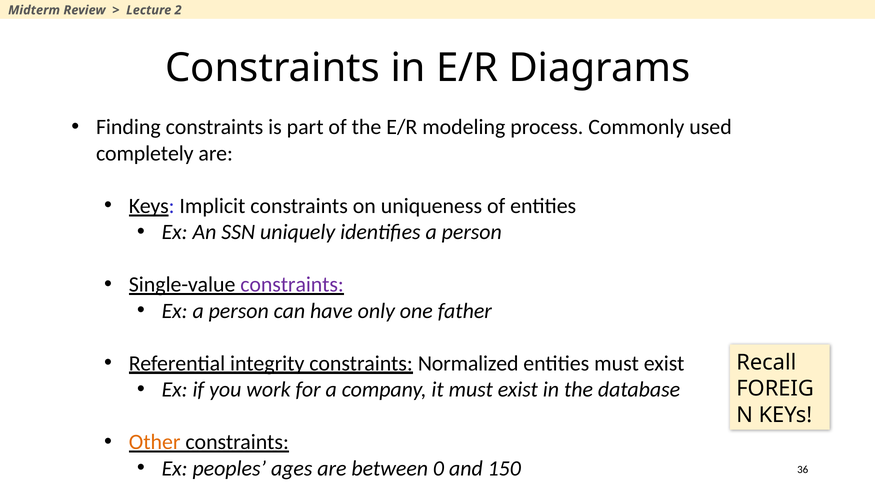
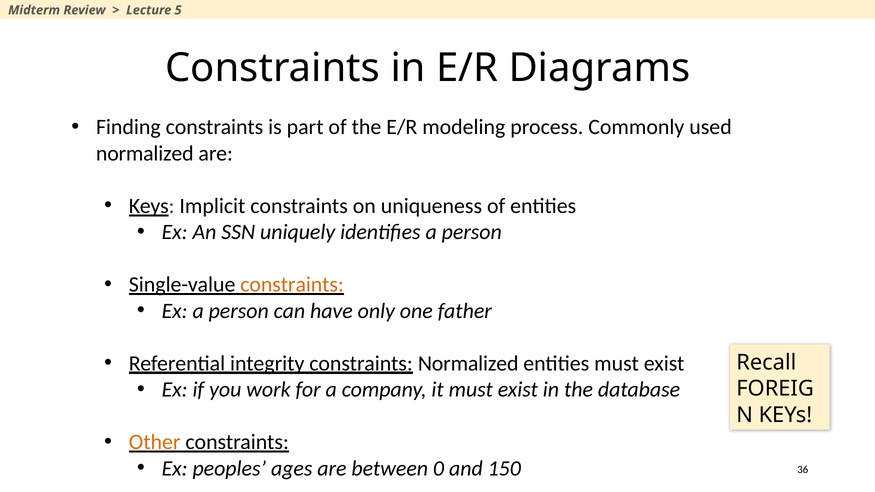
2: 2 -> 5 (178, 10)
completely: completely -> normalized (145, 153)
constraints colour: purple -> orange (292, 285)
